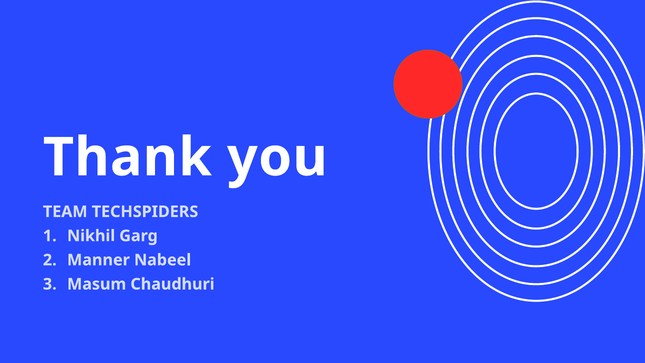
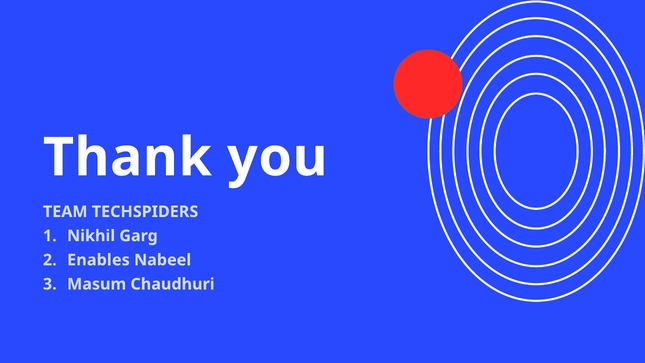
Manner: Manner -> Enables (98, 260)
